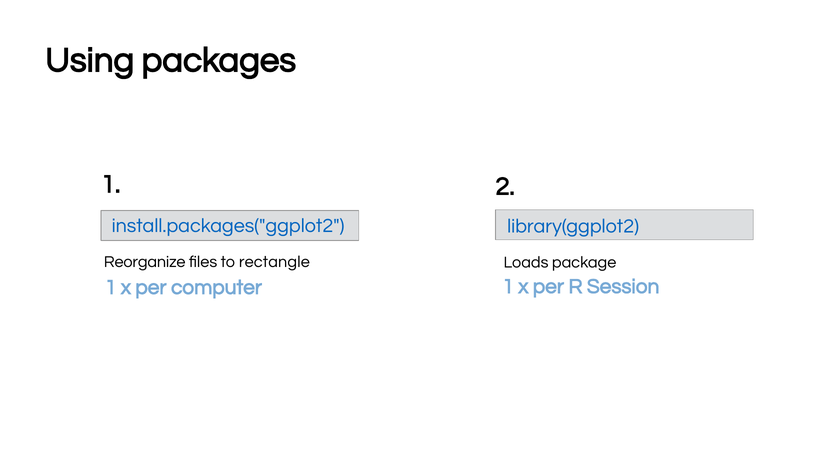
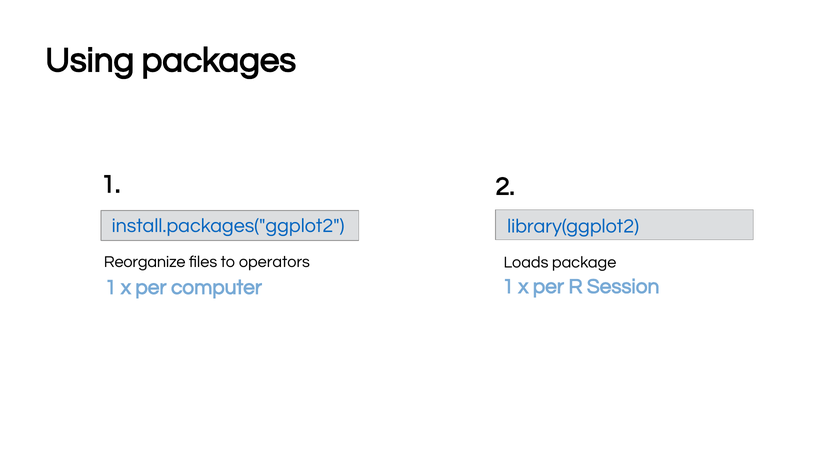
rectangle: rectangle -> operators (274, 262)
